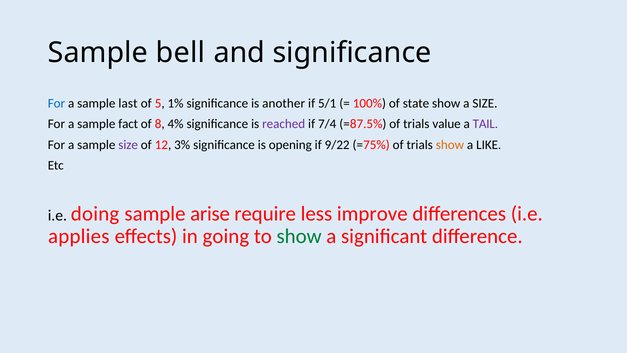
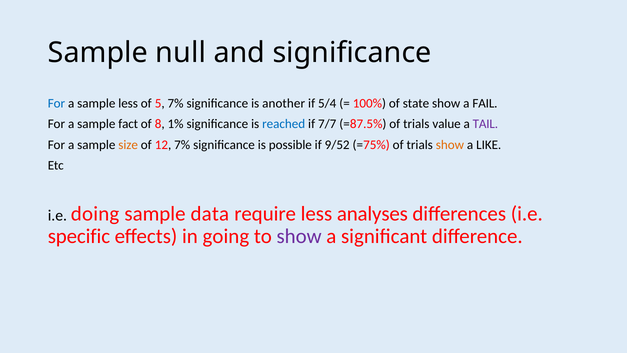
bell: bell -> null (181, 53)
sample last: last -> less (128, 103)
5 1%: 1% -> 7% (176, 103)
5/1: 5/1 -> 5/4 (327, 103)
a SIZE: SIZE -> FAIL (485, 103)
4%: 4% -> 1% (176, 124)
reached colour: purple -> blue (284, 124)
7/4: 7/4 -> 7/7 (327, 124)
size colour: purple -> orange (128, 145)
12 3%: 3% -> 7% (182, 145)
opening: opening -> possible (290, 145)
9/22: 9/22 -> 9/52 (337, 145)
arise: arise -> data (210, 214)
improve: improve -> analyses (372, 214)
applies: applies -> specific (79, 236)
show colour: green -> purple (299, 236)
